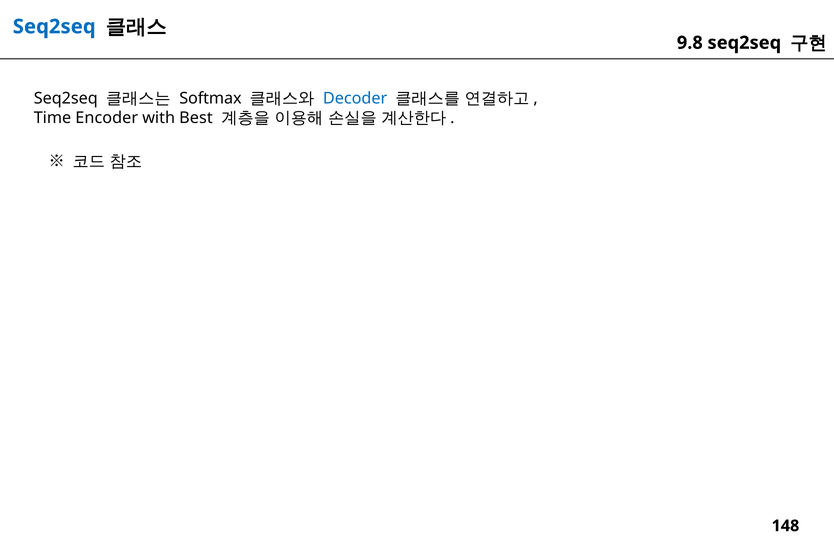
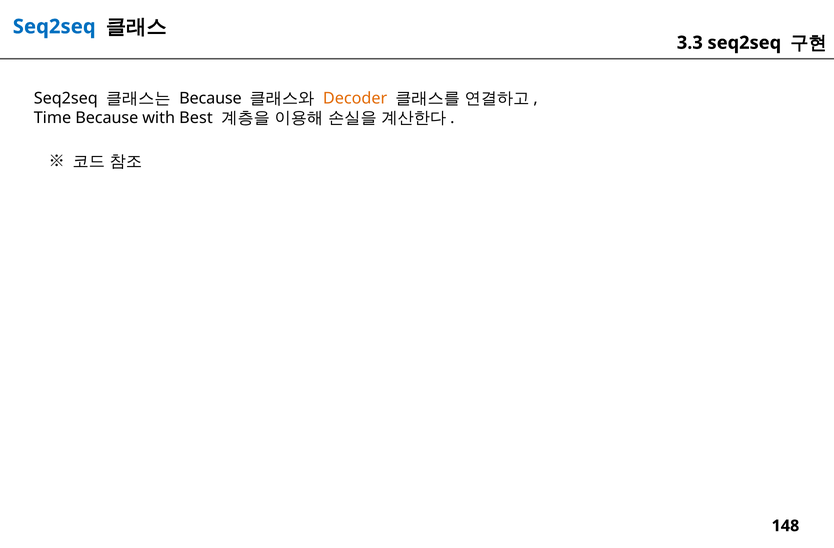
9.8: 9.8 -> 3.3 (690, 43)
Softmax: Softmax -> Because (210, 98)
Decoder colour: blue -> orange (355, 98)
Time Encoder: Encoder -> Because (107, 118)
